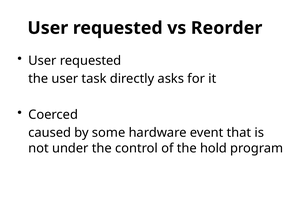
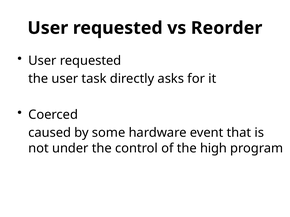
hold: hold -> high (213, 149)
